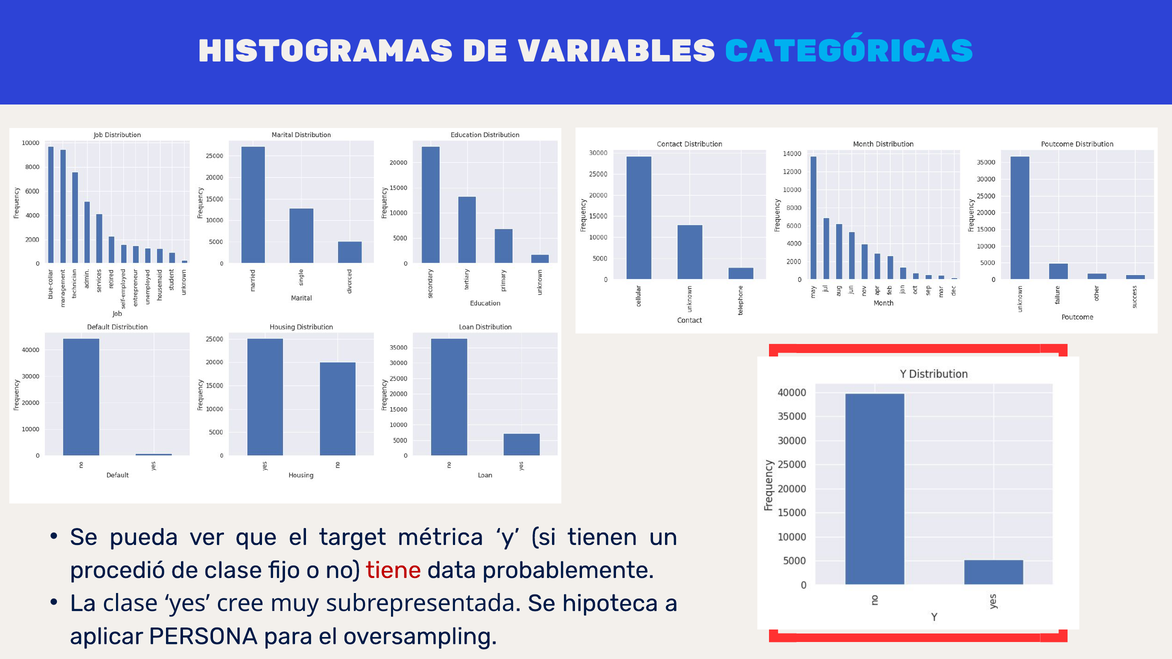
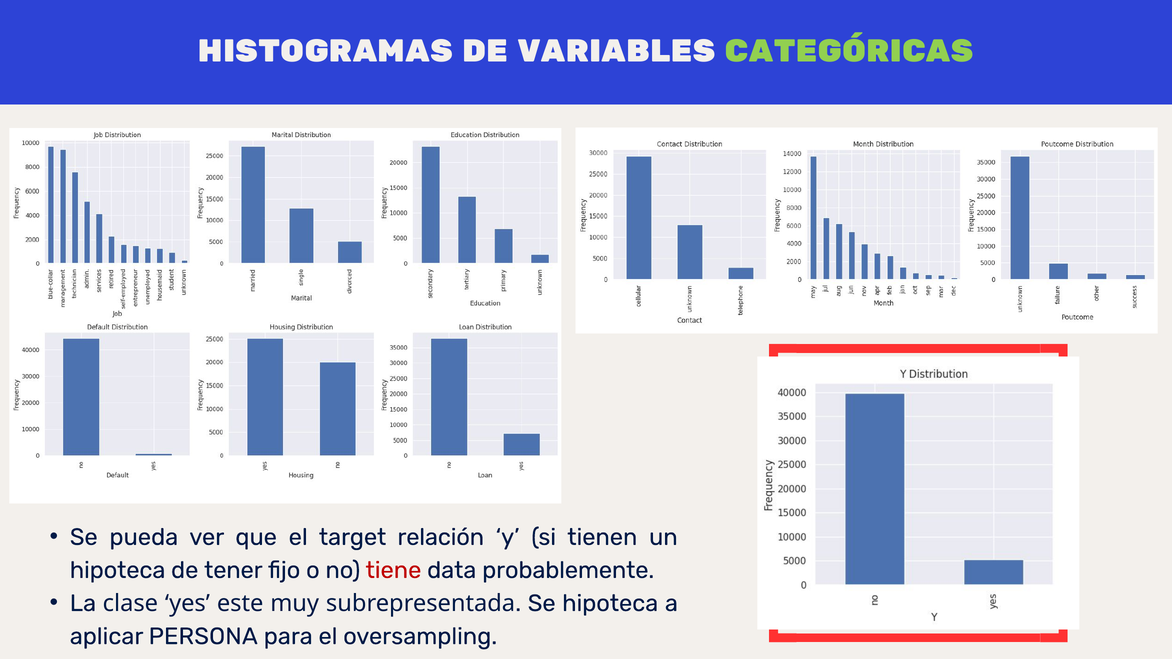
CATEGÓRICAS colour: light blue -> light green (849, 51)
métrica: métrica -> relación (441, 537)
procedió: procedió -> hipoteca (118, 570)
de clase: clase -> tener (233, 570)
cree: cree -> este (240, 603)
